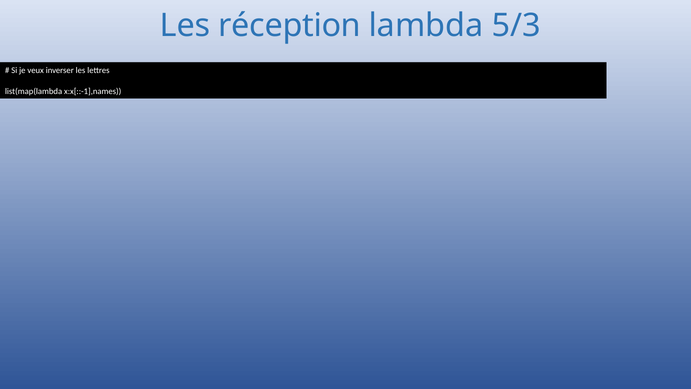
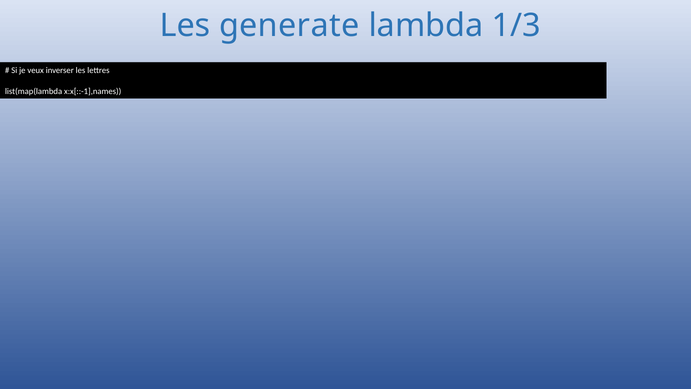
réception: réception -> generate (289, 25)
5/3: 5/3 -> 1/3 (516, 25)
